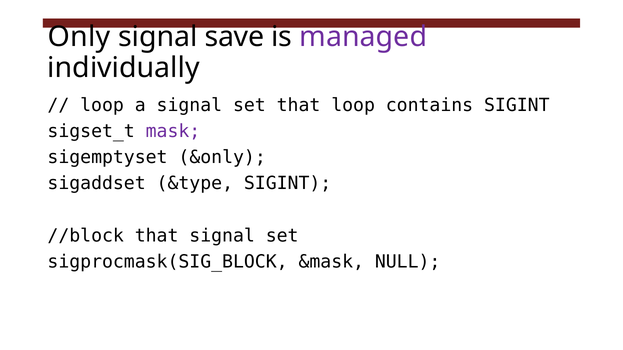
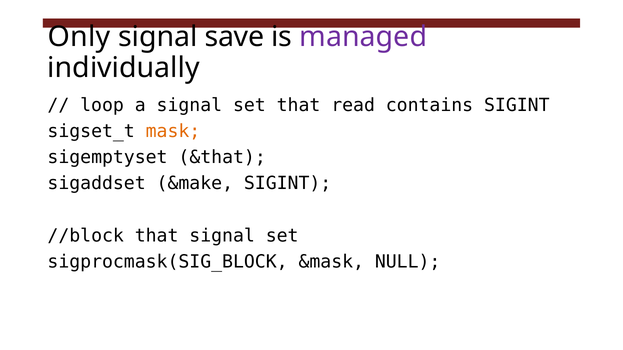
that loop: loop -> read (353, 105)
mask colour: purple -> orange (173, 131)
&only: &only -> &that (222, 158)
&type: &type -> &make (195, 184)
